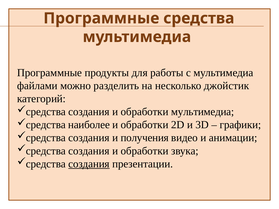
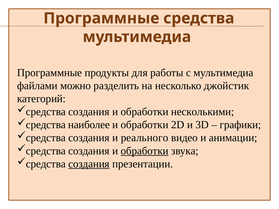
обработки мультимедиа: мультимедиа -> несколькими (203, 112)
получения: получения -> реального (145, 138)
обработки underline: none -> present (145, 151)
